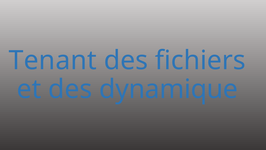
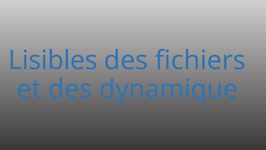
Tenant: Tenant -> Lisibles (53, 60)
